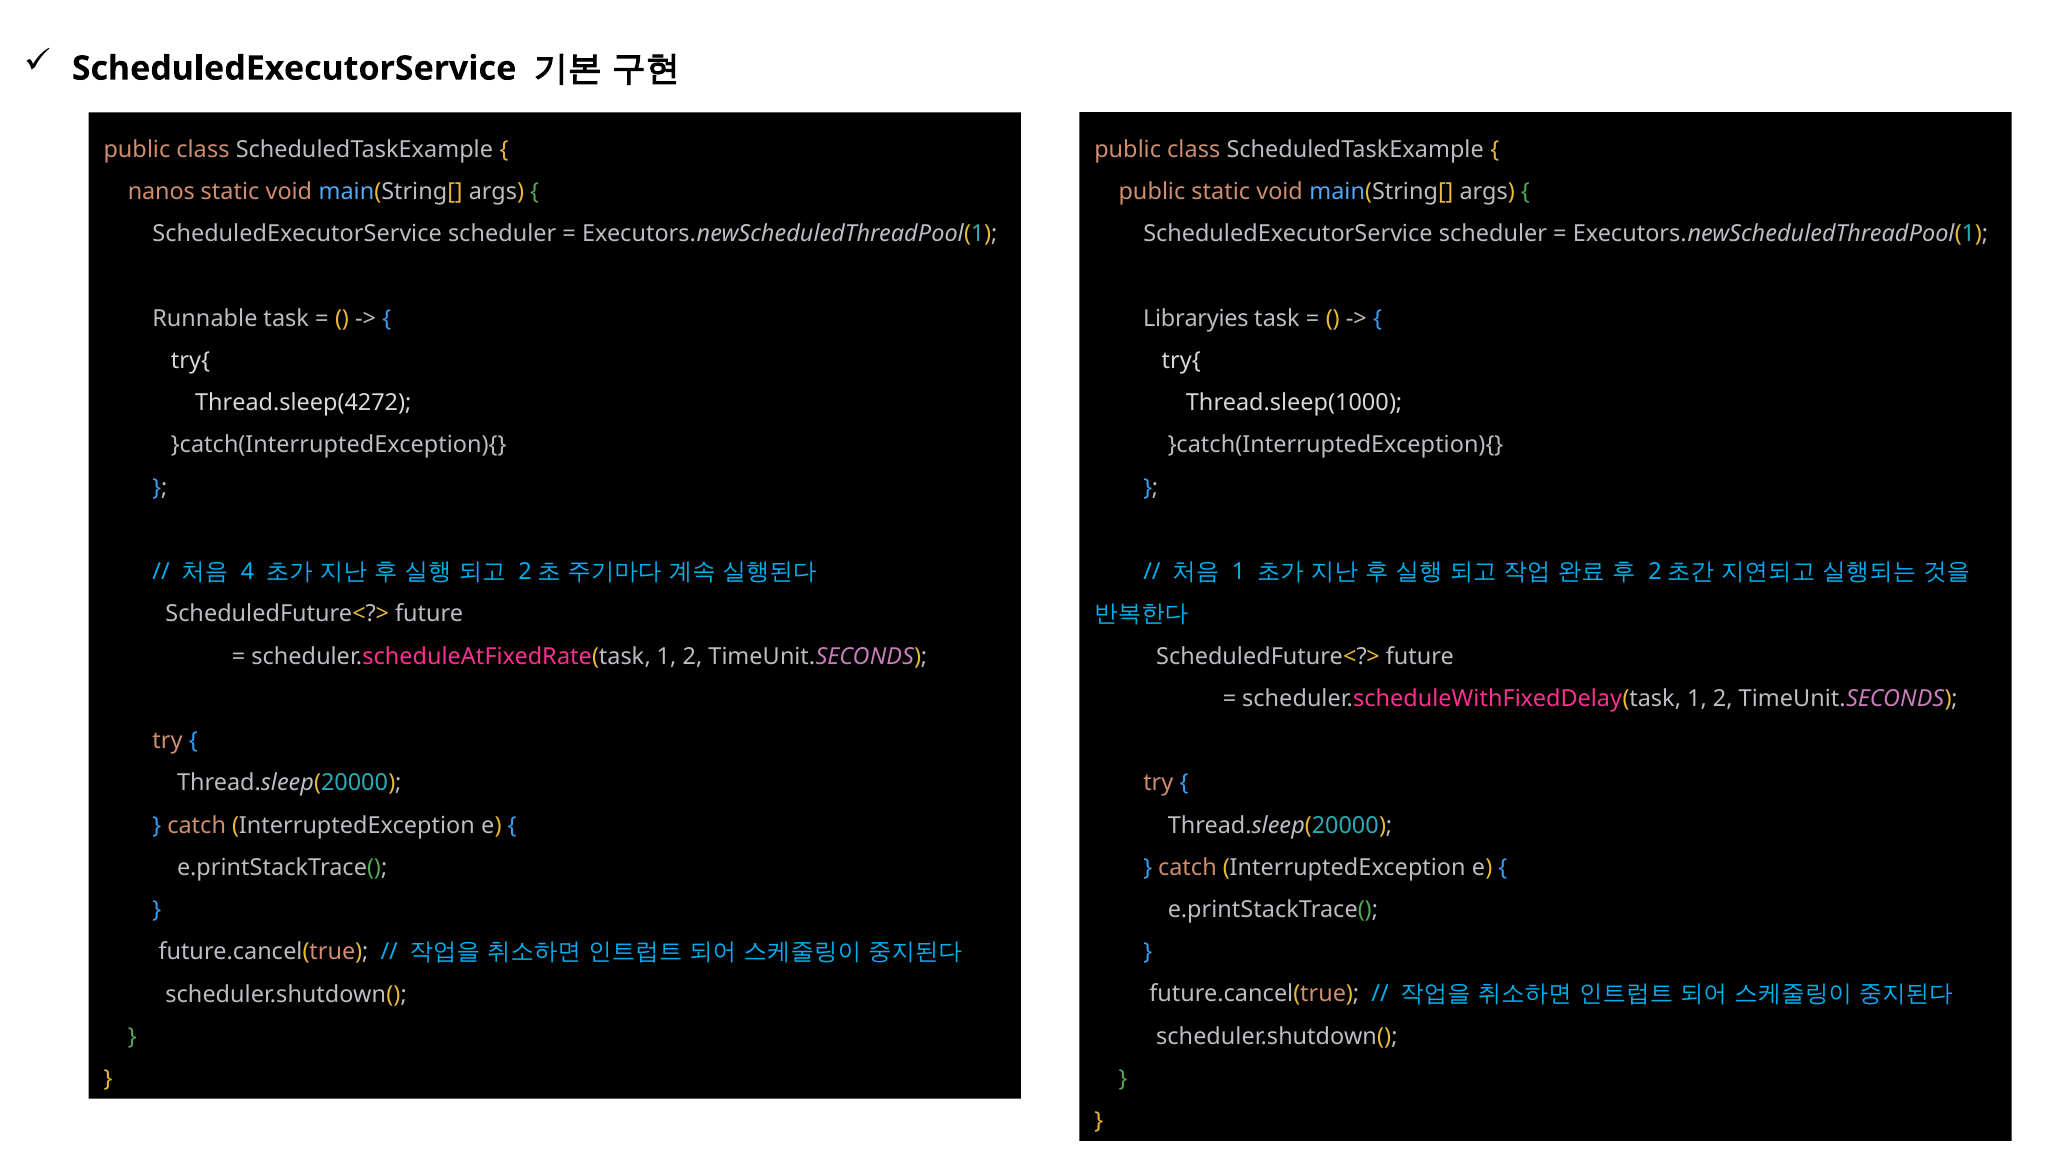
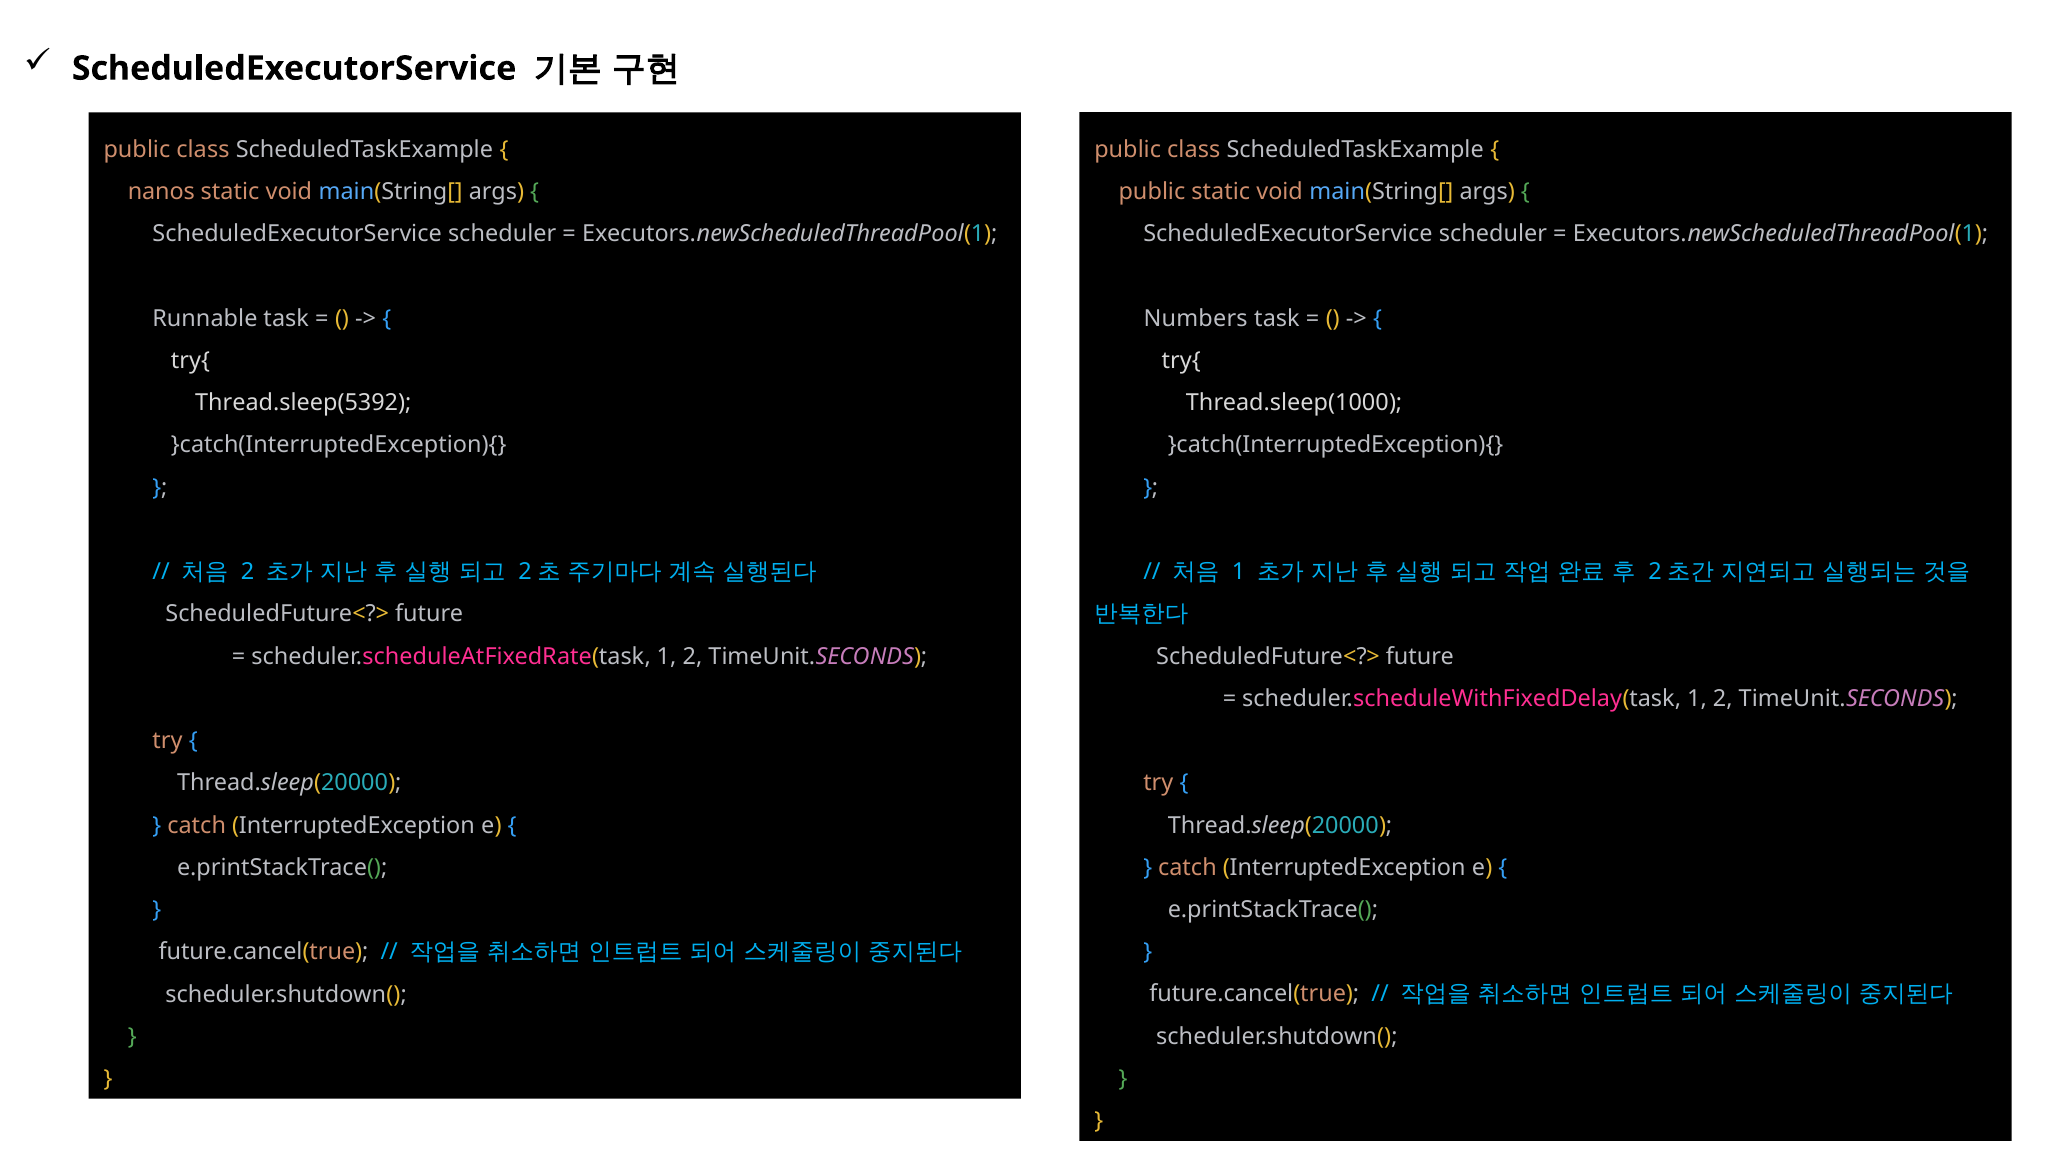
Libraryies: Libraryies -> Numbers (1196, 318)
Thread.sleep(4272: Thread.sleep(4272 -> Thread.sleep(5392 (303, 403)
4: 4 -> 2 (248, 572)
